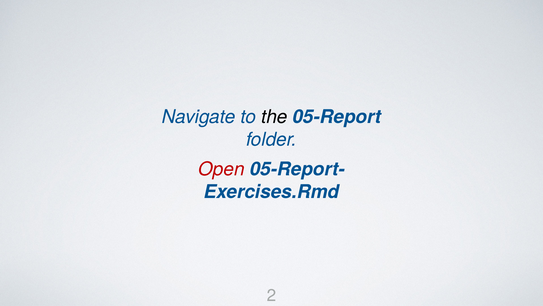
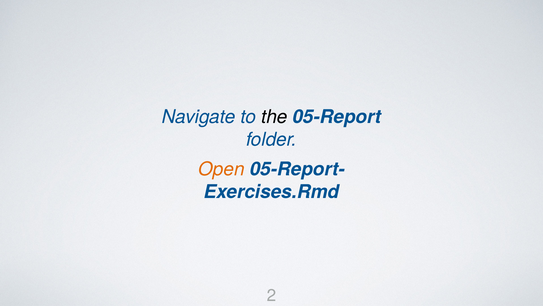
Open colour: red -> orange (221, 169)
